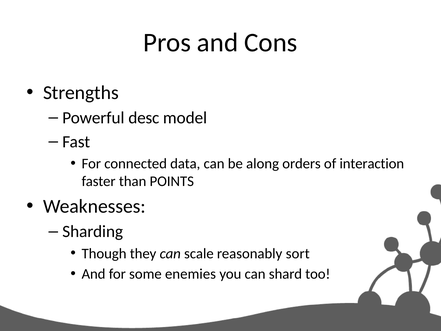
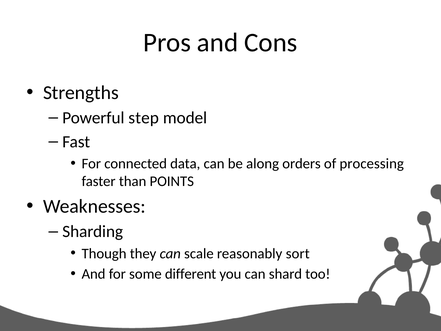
desc: desc -> step (144, 118)
interaction: interaction -> processing (372, 164)
enemies: enemies -> different (191, 274)
